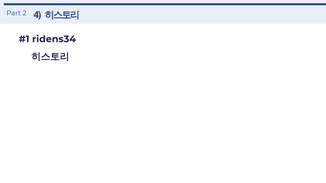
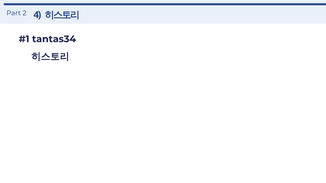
ridens34: ridens34 -> tantas34 (54, 39)
